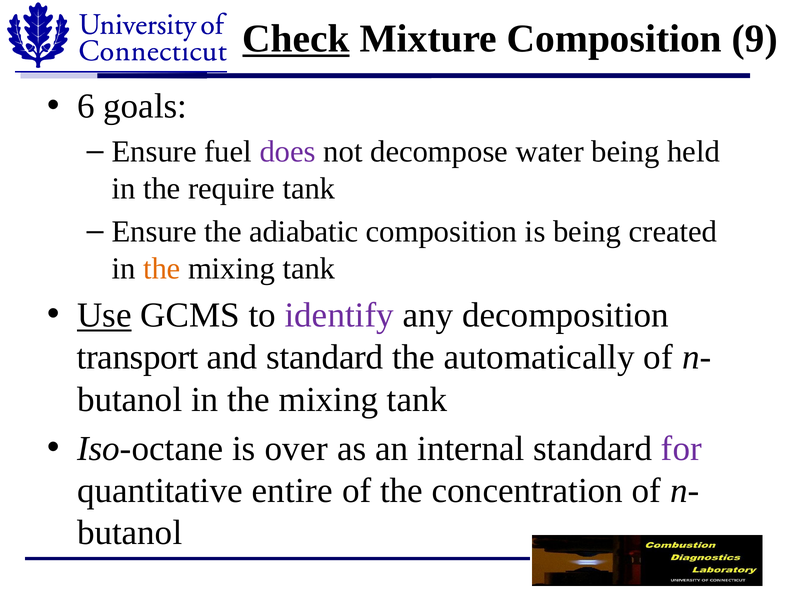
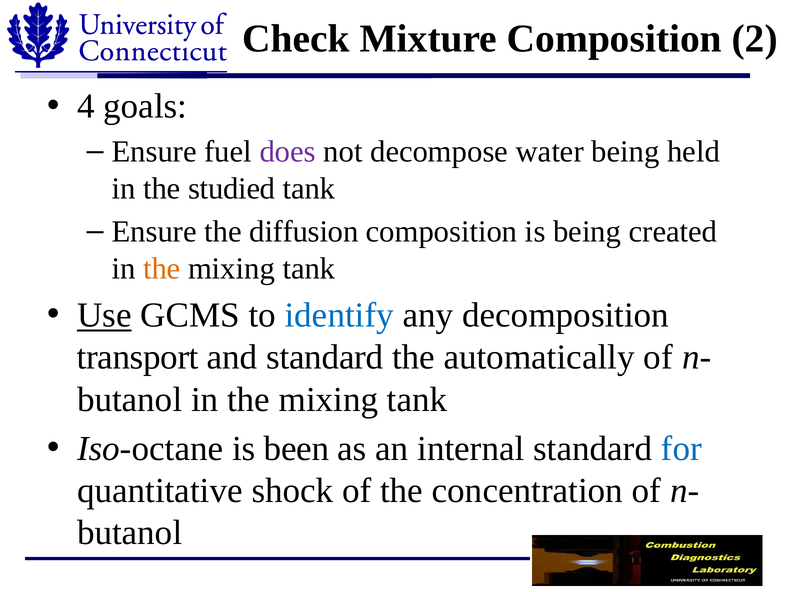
Check underline: present -> none (296, 39)
9: 9 -> 2 (755, 39)
6: 6 -> 4 (86, 106)
require: require -> studied (232, 189)
adiabatic: adiabatic -> diffusion (304, 232)
identify colour: purple -> blue (339, 316)
over: over -> been (297, 449)
for colour: purple -> blue (681, 449)
entire: entire -> shock (292, 491)
